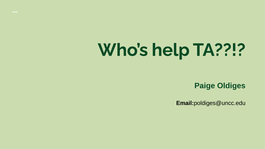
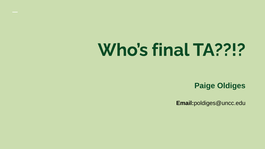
help: help -> final (171, 50)
